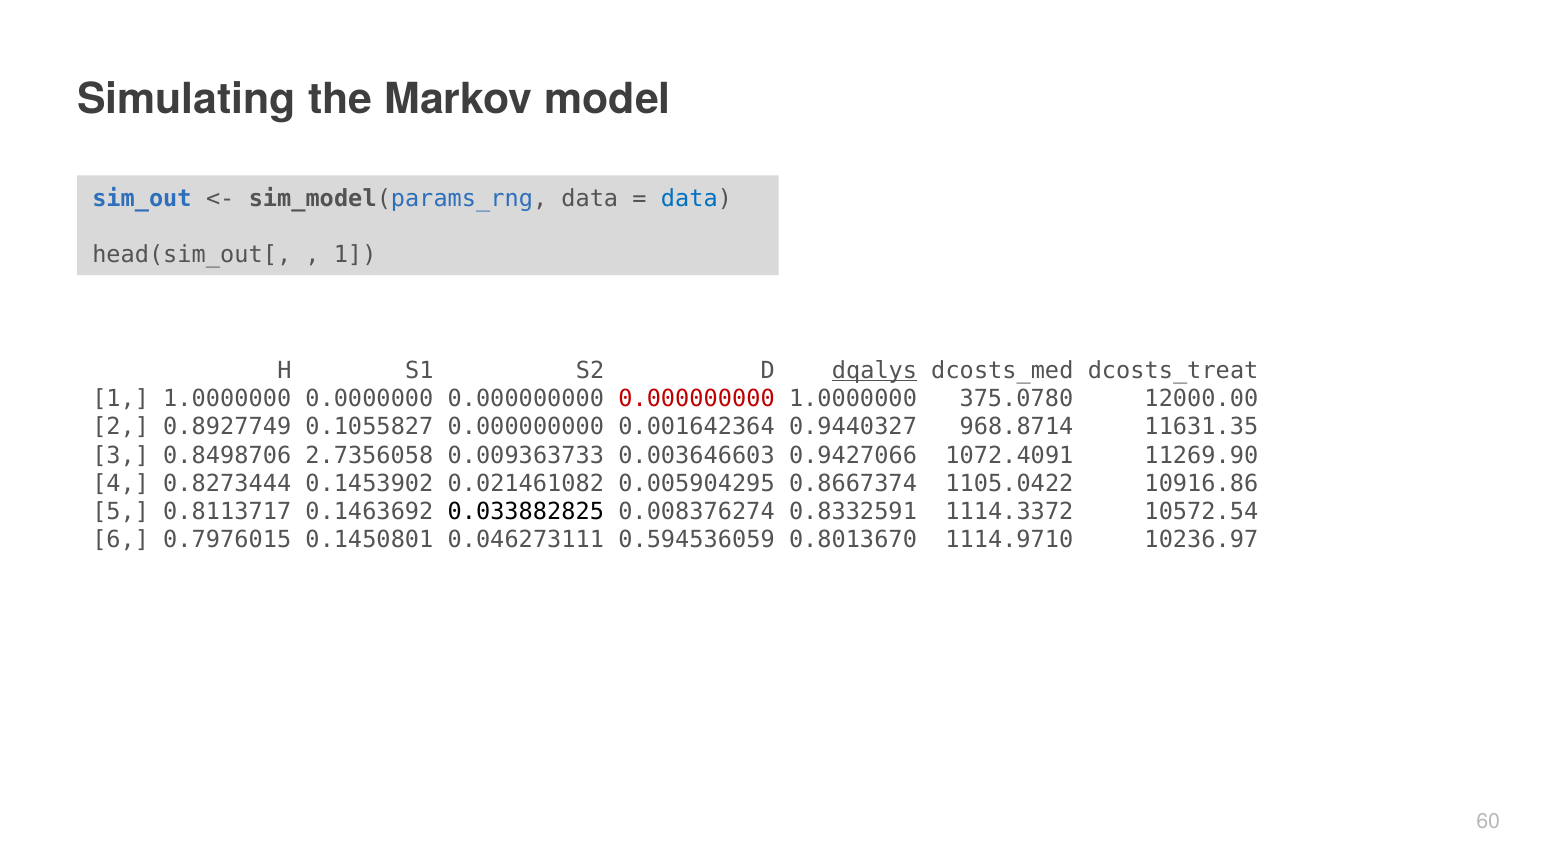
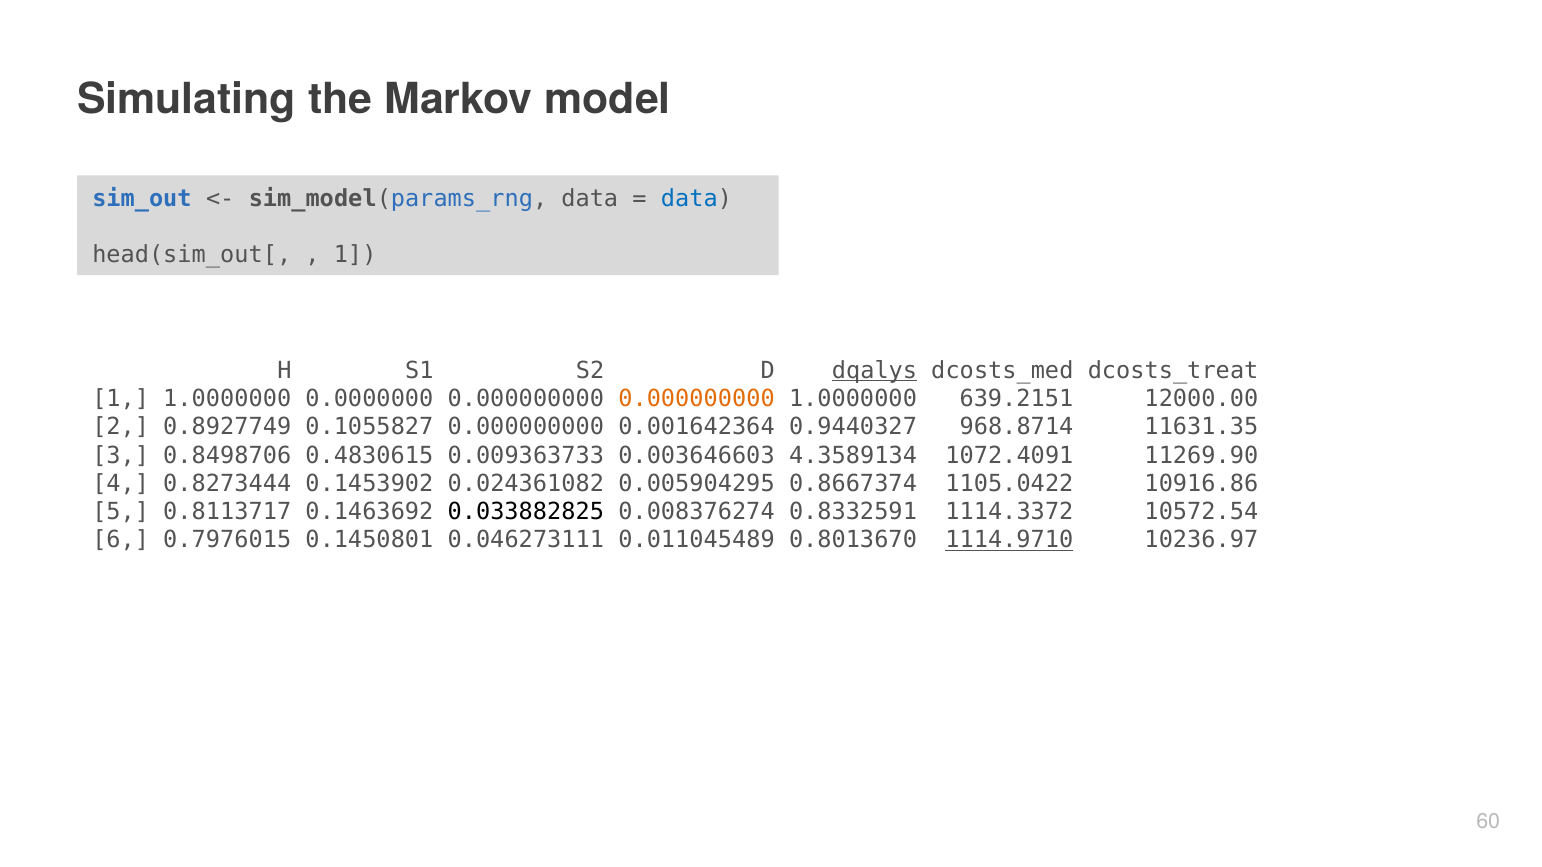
0.000000000 colour: red -> orange (697, 399)
375.0780: 375.0780 -> 639.2151 (1016, 399)
2.7356058: 2.7356058 -> 0.4830615 (369, 455)
0.9427066: 0.9427066 -> 4.3589134 (853, 455)
0.021461082: 0.021461082 -> 0.024361082 (526, 484)
0.594536059: 0.594536059 -> 0.011045489 (697, 540)
1114.9710 underline: none -> present (1009, 540)
